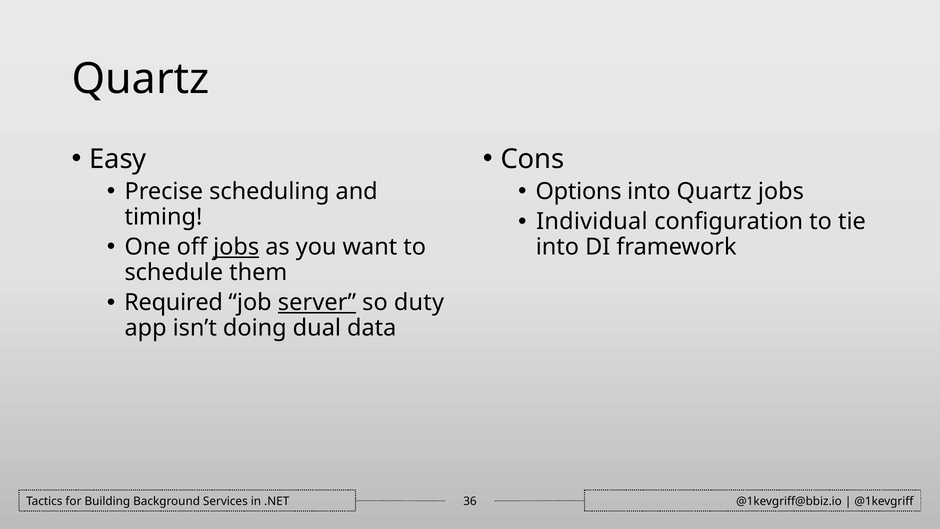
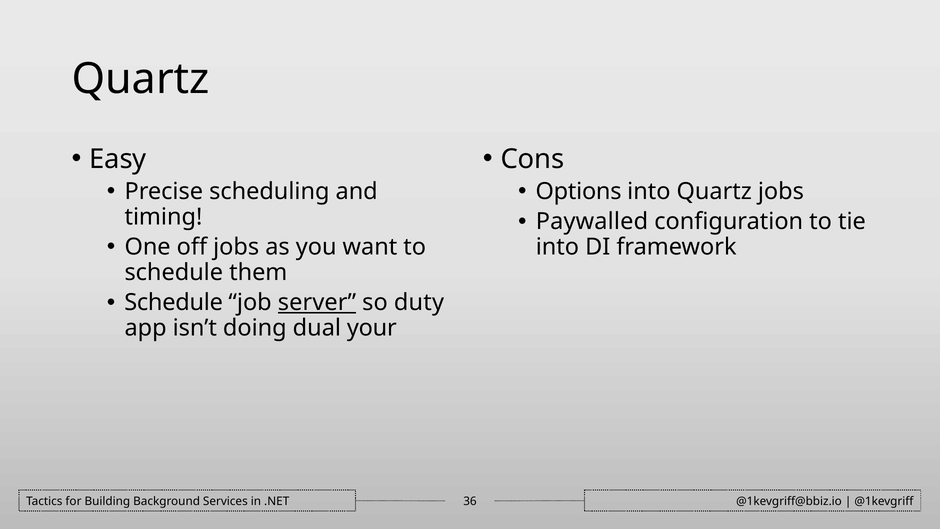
Individual: Individual -> Paywalled (592, 222)
jobs underline: present -> none (236, 247)
Required: Required -> Schedule (174, 303)
data: data -> your (372, 328)
